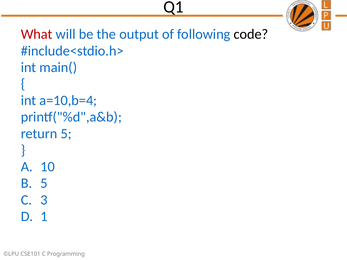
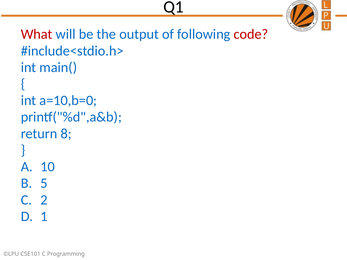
code colour: black -> red (251, 34)
a=10,b=4: a=10,b=4 -> a=10,b=0 (68, 101)
return 5: 5 -> 8 (66, 134)
3: 3 -> 2 (44, 200)
